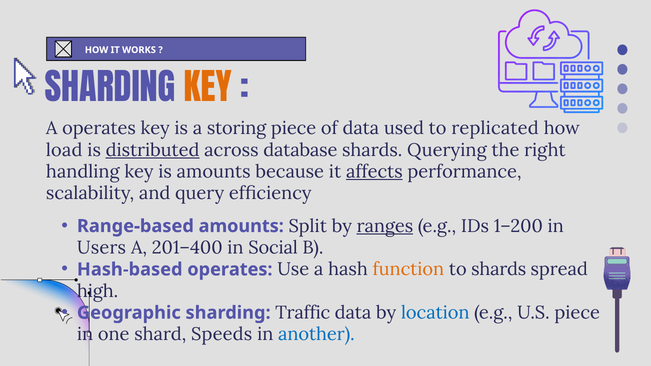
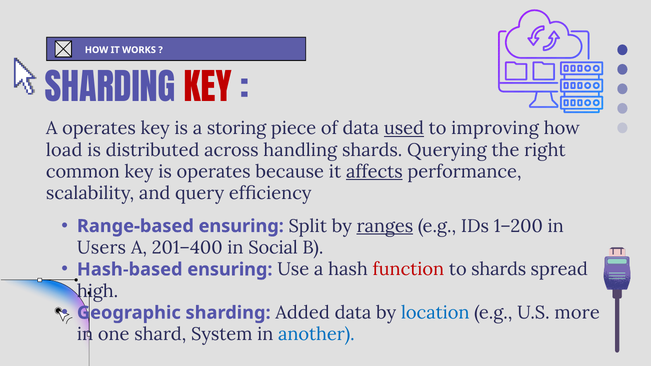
KEY colour: orange -> red (208, 90)
used underline: none -> present (404, 129)
replicated: replicated -> improving (495, 129)
distributed underline: present -> none (153, 150)
database: database -> handling (300, 150)
handling: handling -> common (83, 172)
is amounts: amounts -> operates (214, 172)
Range-based amounts: amounts -> ensuring (241, 226)
Hash-based operates: operates -> ensuring (230, 270)
function colour: orange -> red (408, 270)
Traffic: Traffic -> Added (303, 313)
U.S piece: piece -> more (577, 313)
Speeds: Speeds -> System (222, 335)
